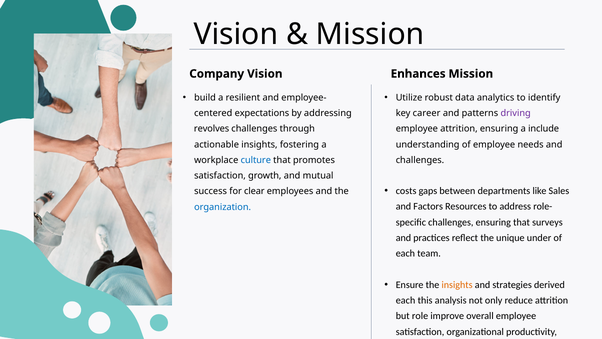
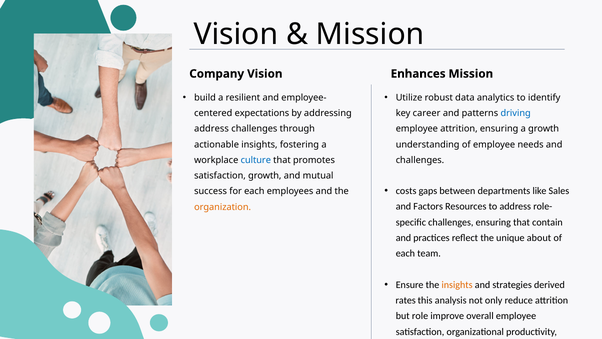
driving colour: purple -> blue (516, 113)
revolves: revolves -> address (212, 129)
a include: include -> growth (544, 129)
for clear: clear -> each (254, 191)
organization colour: blue -> orange (223, 207)
surveys: surveys -> contain (547, 222)
under: under -> about (539, 238)
each: each -> rates (406, 300)
